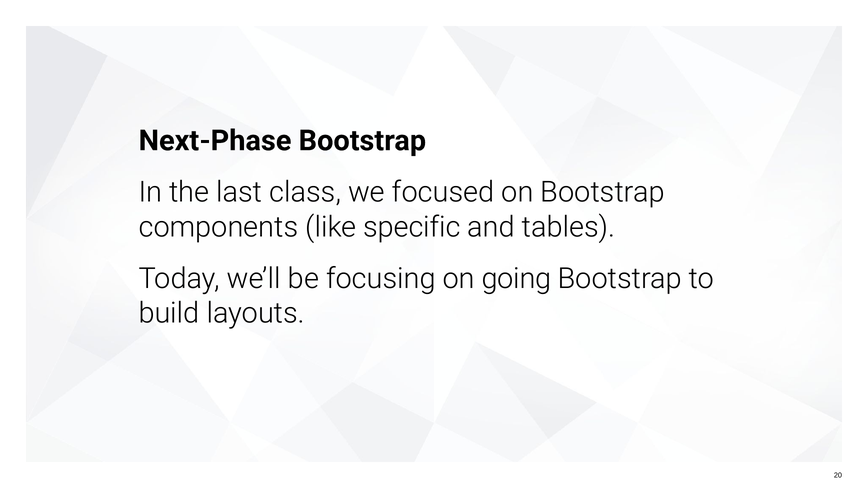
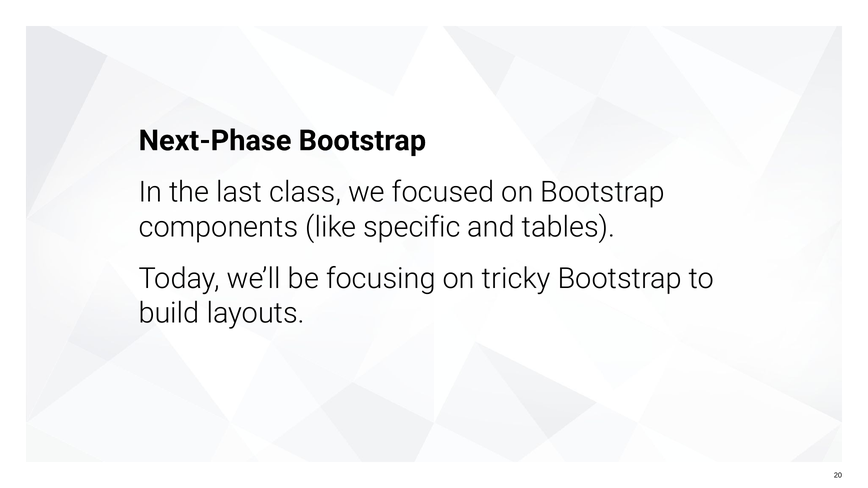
going: going -> tricky (516, 279)
